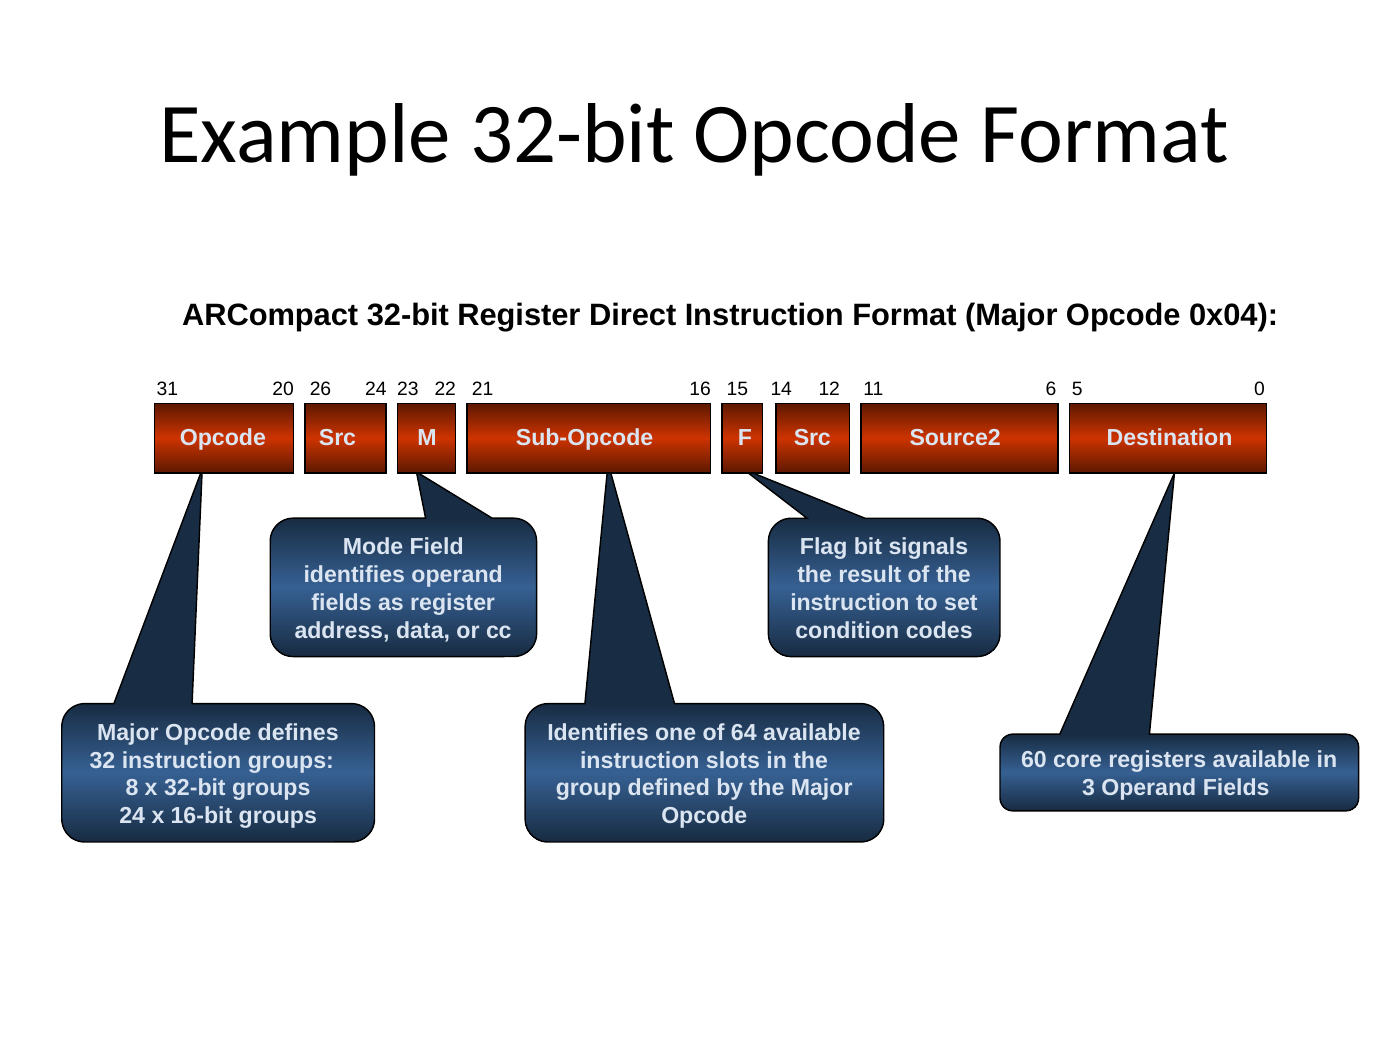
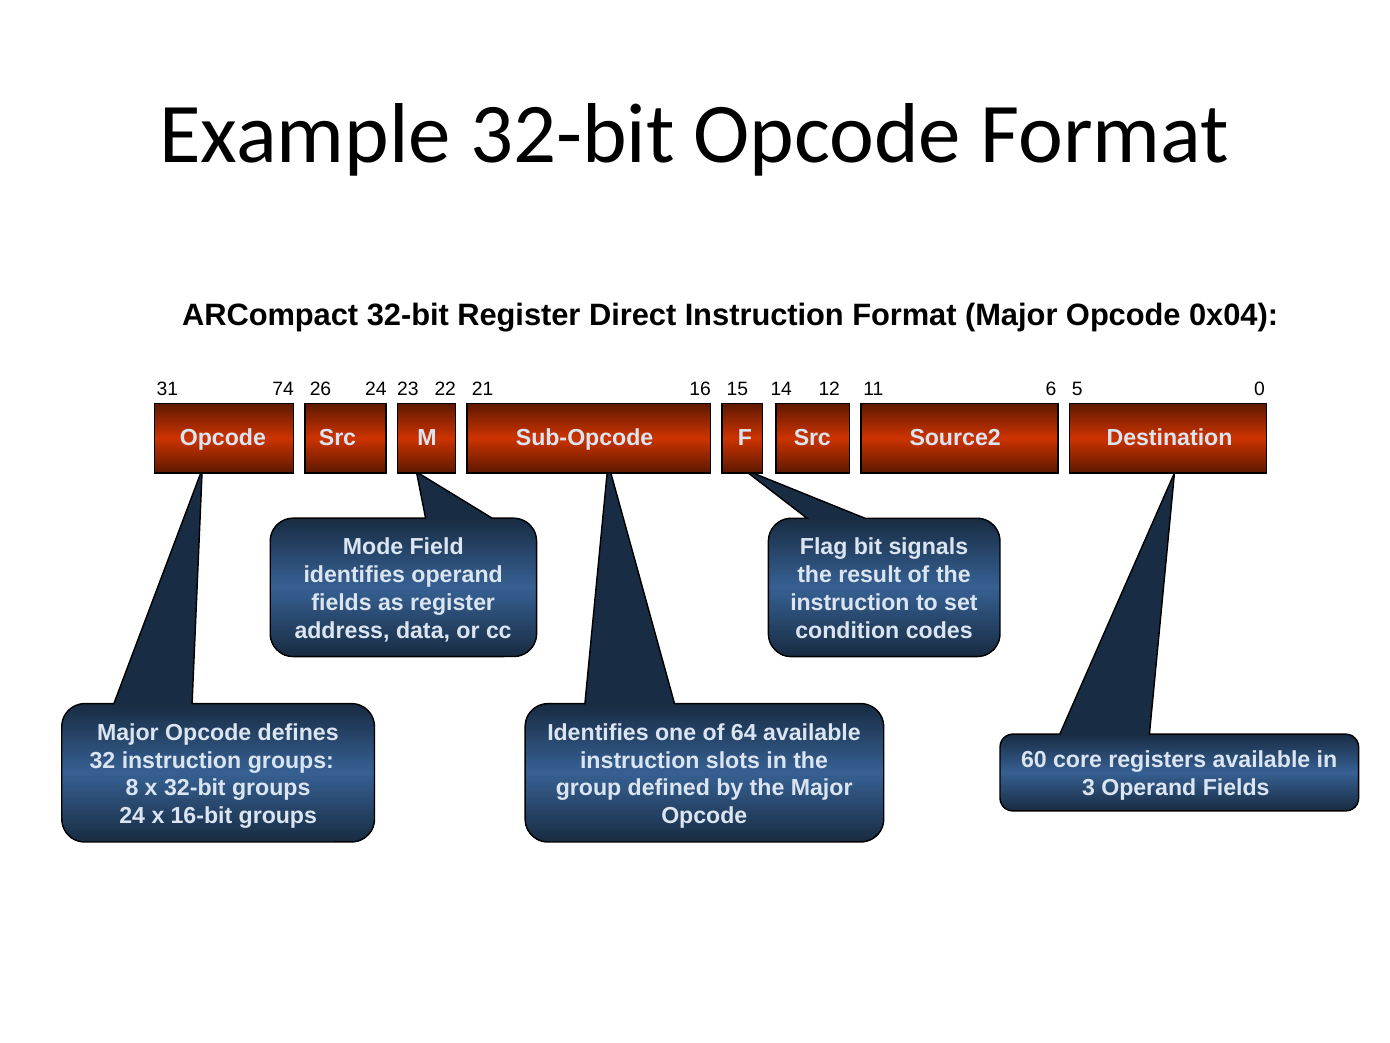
20: 20 -> 74 (283, 388)
